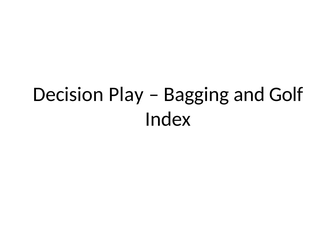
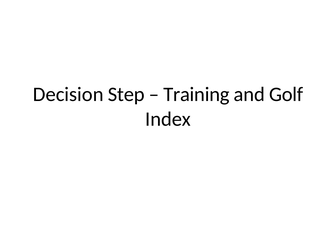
Play: Play -> Step (126, 94)
Bagging: Bagging -> Training (196, 94)
